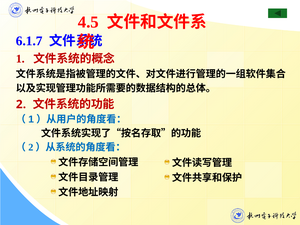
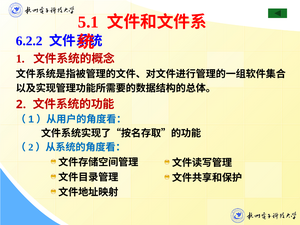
4.5: 4.5 -> 5.1 (88, 22)
6.1.7: 6.1.7 -> 6.2.2 (29, 41)
